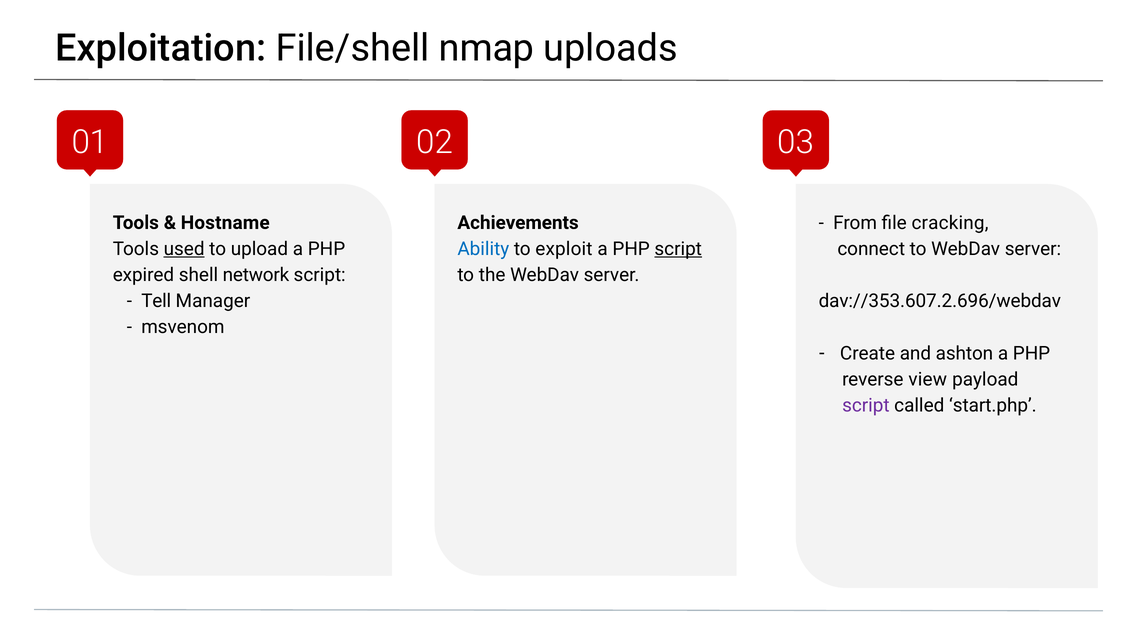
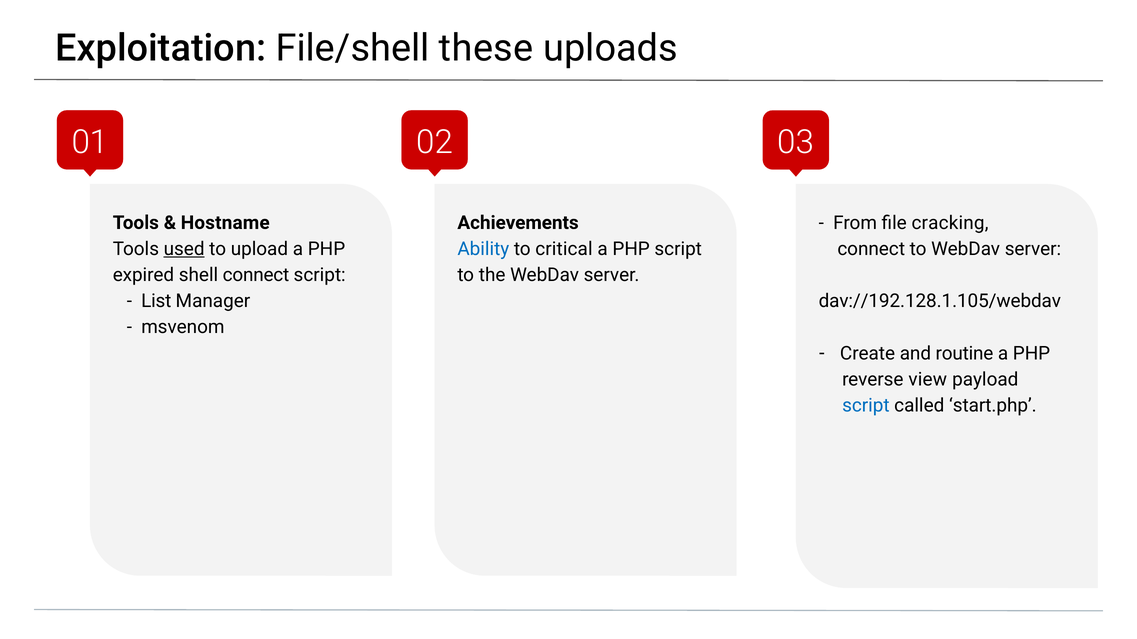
nmap: nmap -> these (486, 48)
exploit: exploit -> critical (564, 249)
script underline: present -> none (678, 249)
shell network: network -> connect (256, 275)
Tell: Tell -> List (156, 301)
dav://353.607.2.696/webdav: dav://353.607.2.696/webdav -> dav://192.128.1.105/webdav (940, 301)
ashton: ashton -> routine (965, 354)
script colour: purple -> blue (866, 406)
